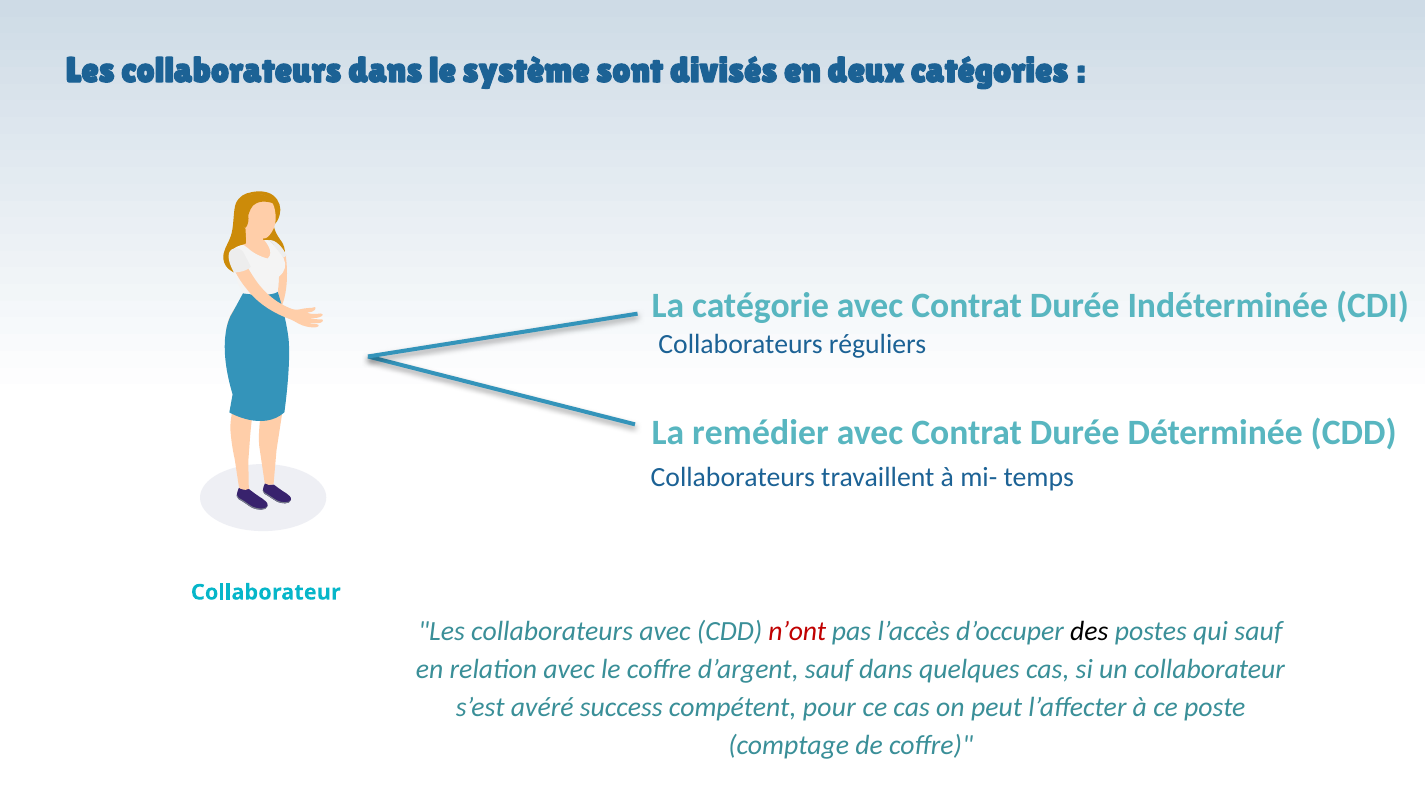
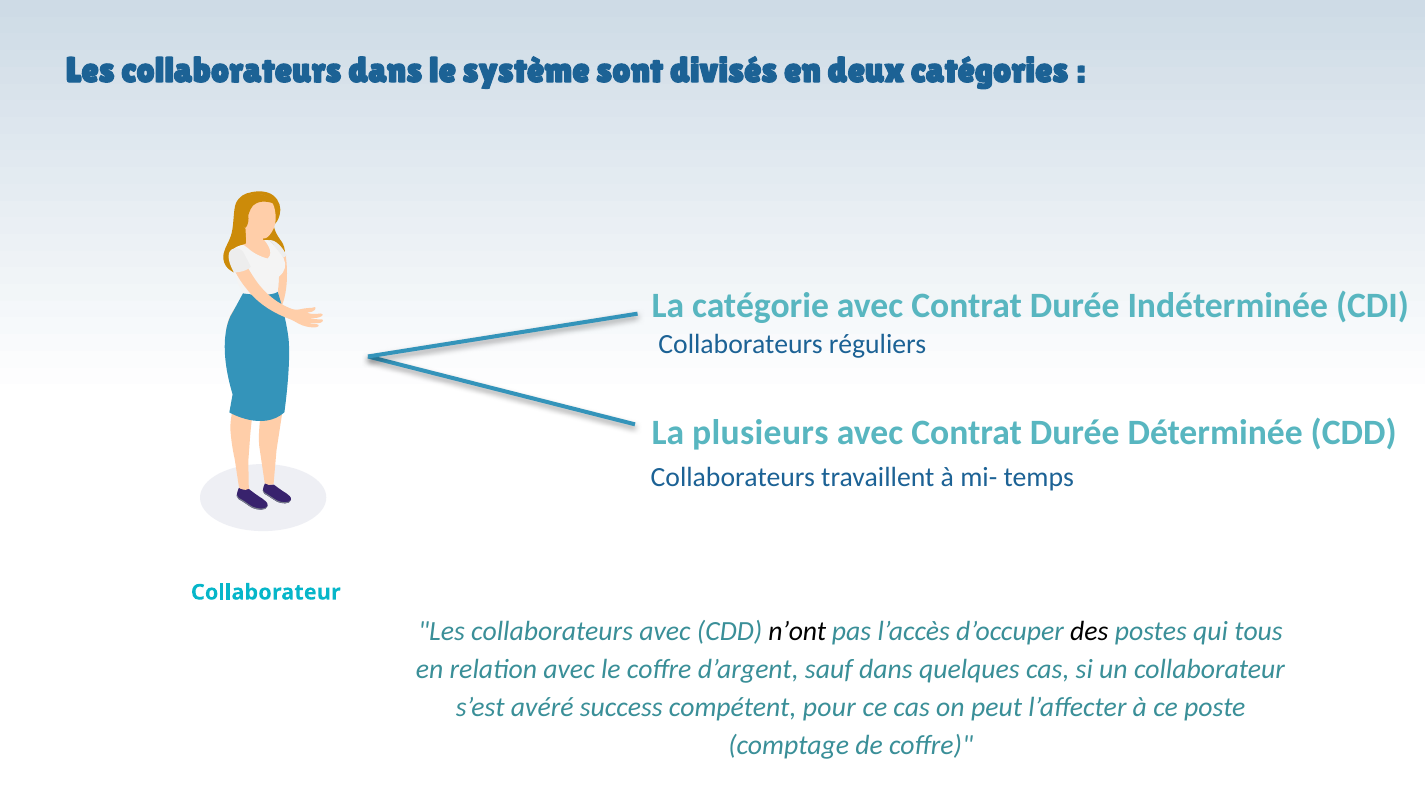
remédier: remédier -> plusieurs (760, 433)
n’ont colour: red -> black (797, 631)
qui sauf: sauf -> tous (1259, 631)
